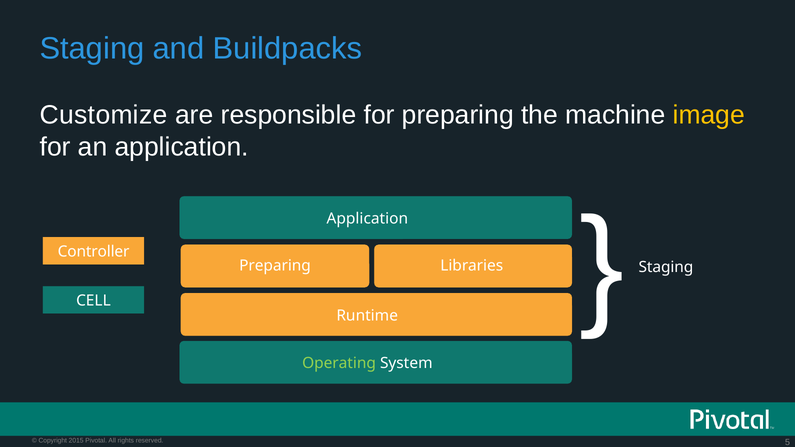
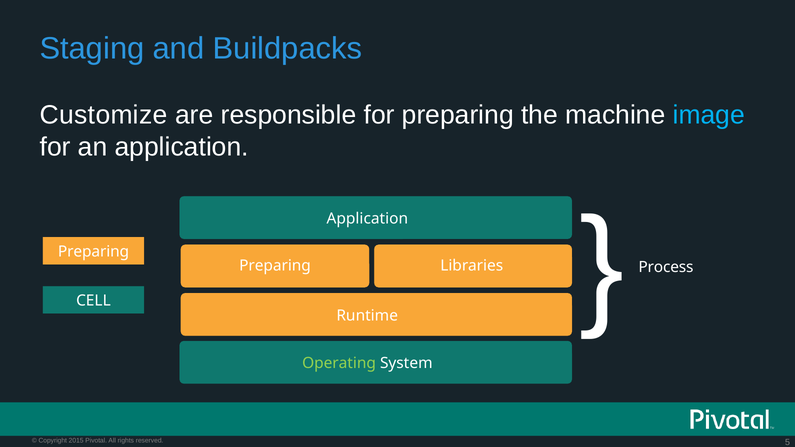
image colour: yellow -> light blue (709, 115)
Controller: Controller -> Preparing (94, 252)
Staging: Staging -> Process (666, 267)
